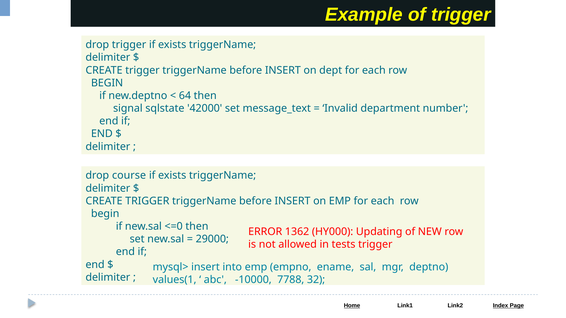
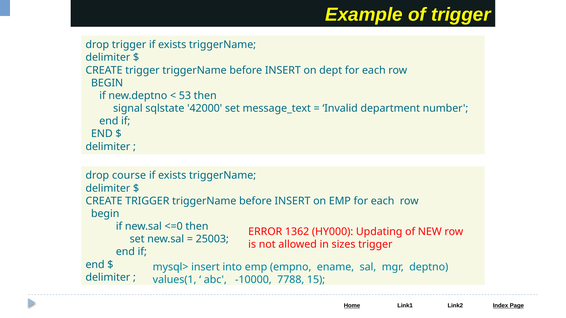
64: 64 -> 53 (185, 96)
29000: 29000 -> 25003 (212, 239)
tests: tests -> sizes (344, 245)
32: 32 -> 15 (316, 280)
